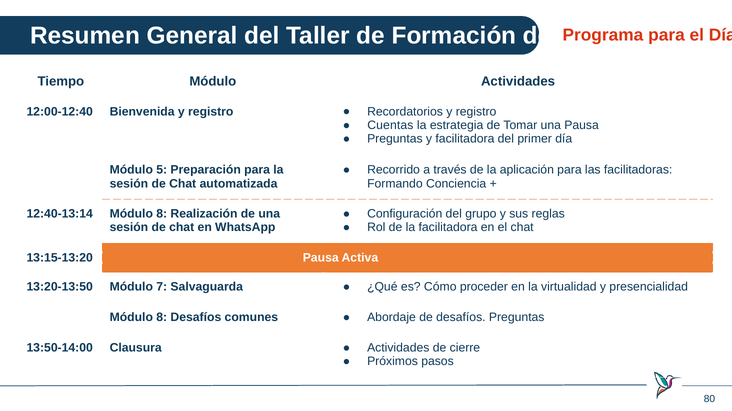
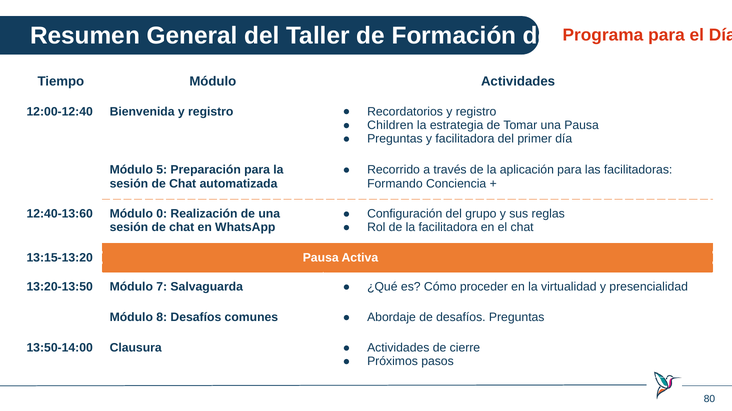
Cuentas: Cuentas -> Children (390, 125)
12:40-13:14: 12:40-13:14 -> 12:40-13:60 (60, 214)
8: 8 -> 0 (162, 214)
